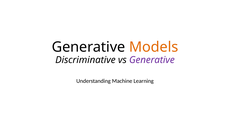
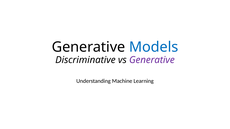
Models colour: orange -> blue (154, 47)
